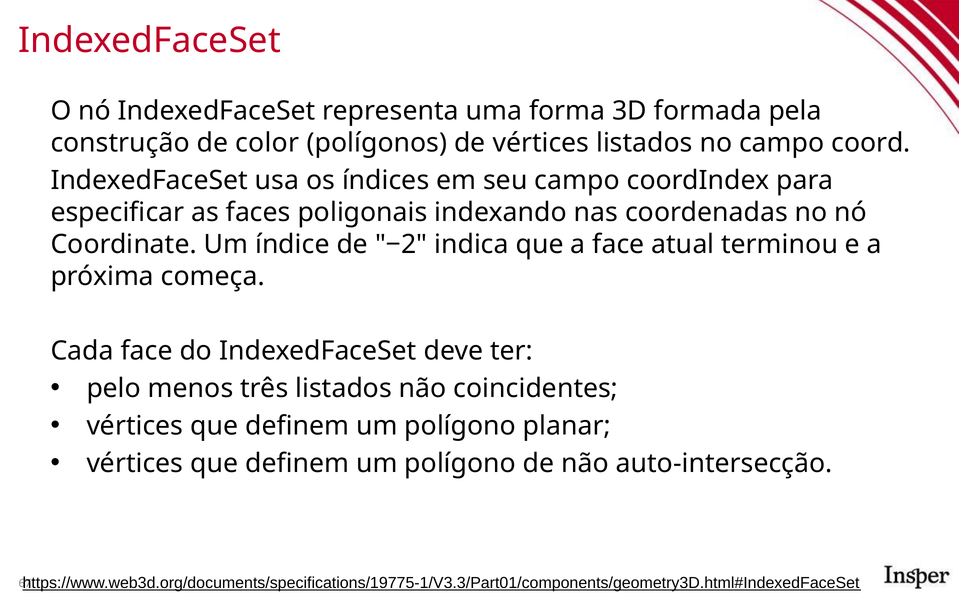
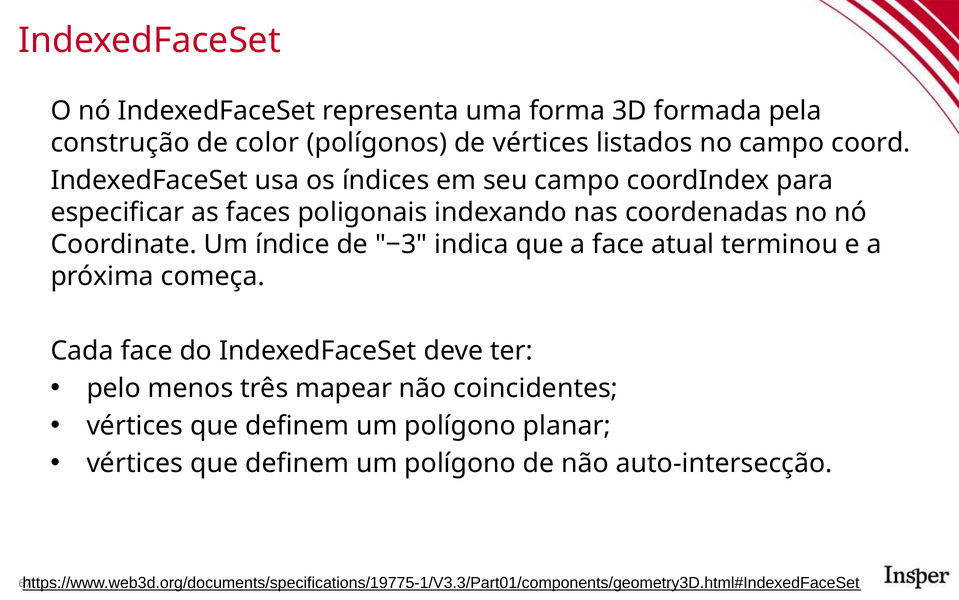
−2: −2 -> −3 (401, 244)
três listados: listados -> mapear (344, 388)
